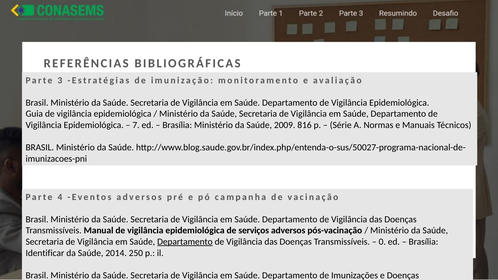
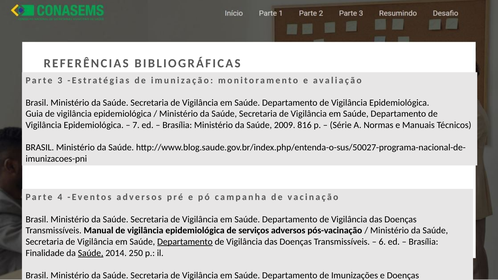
0: 0 -> 6 (382, 242)
Identificar: Identificar -> Finalidade (45, 253)
Saúde underline: none -> present (91, 253)
